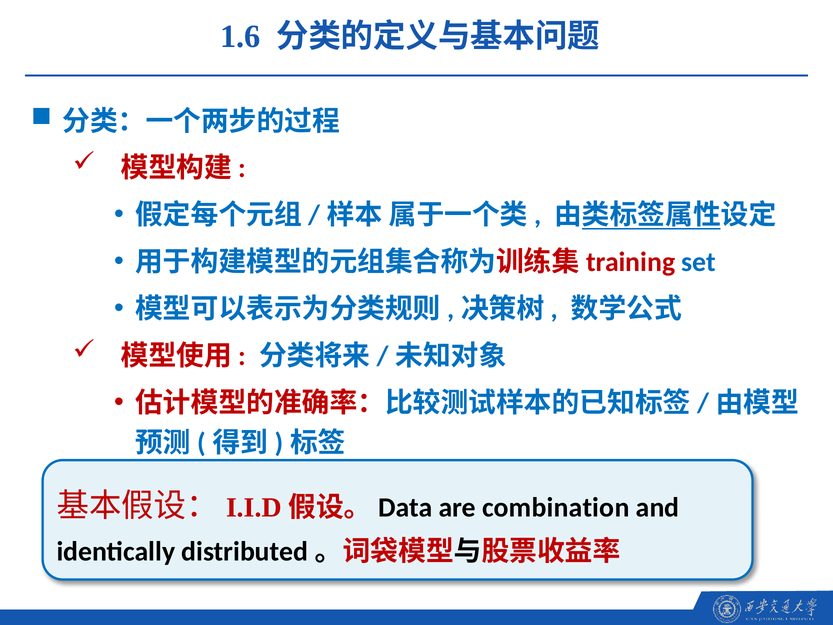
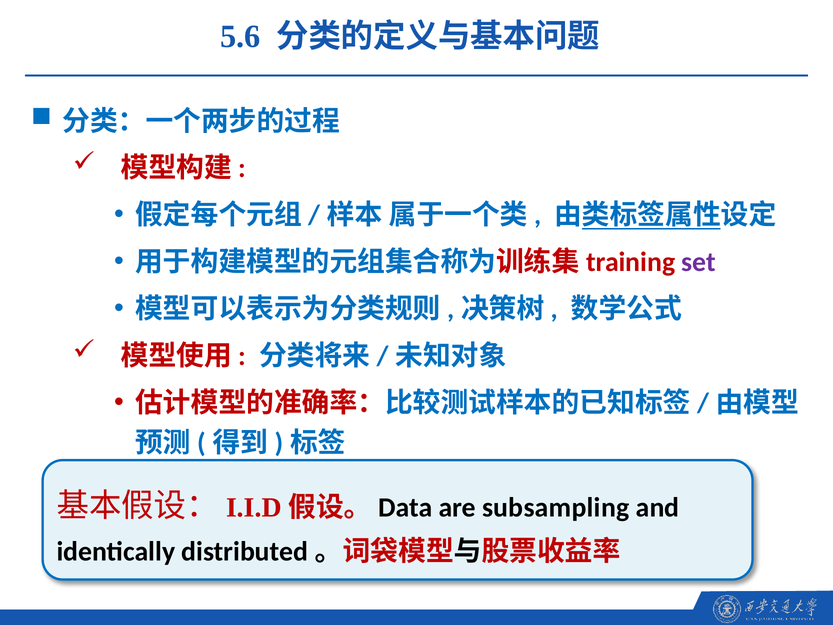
1.6: 1.6 -> 5.6 (240, 36)
set colour: blue -> purple (699, 262)
combination: combination -> subsampling (556, 507)
